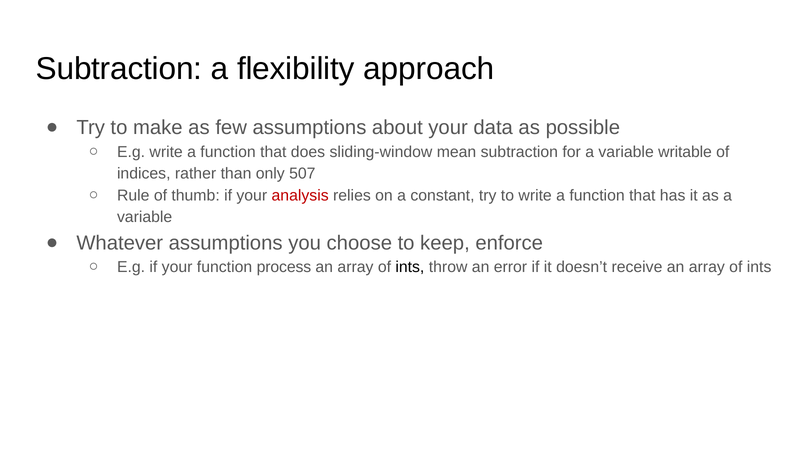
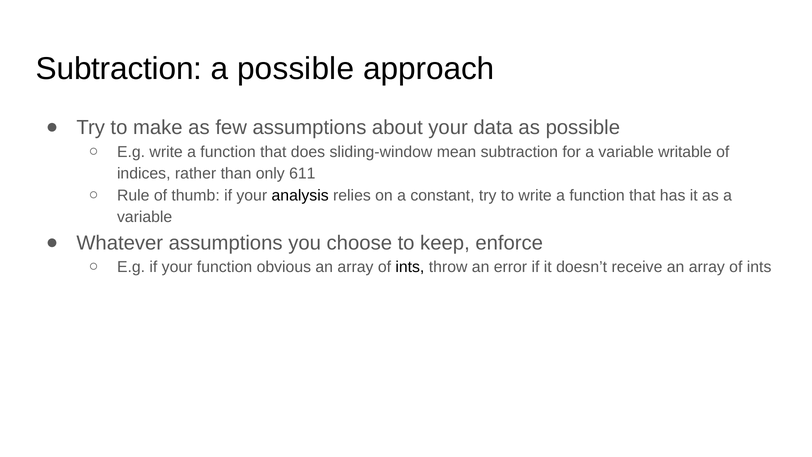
a flexibility: flexibility -> possible (296, 69)
507: 507 -> 611 (302, 174)
analysis colour: red -> black (300, 195)
process: process -> obvious (284, 267)
